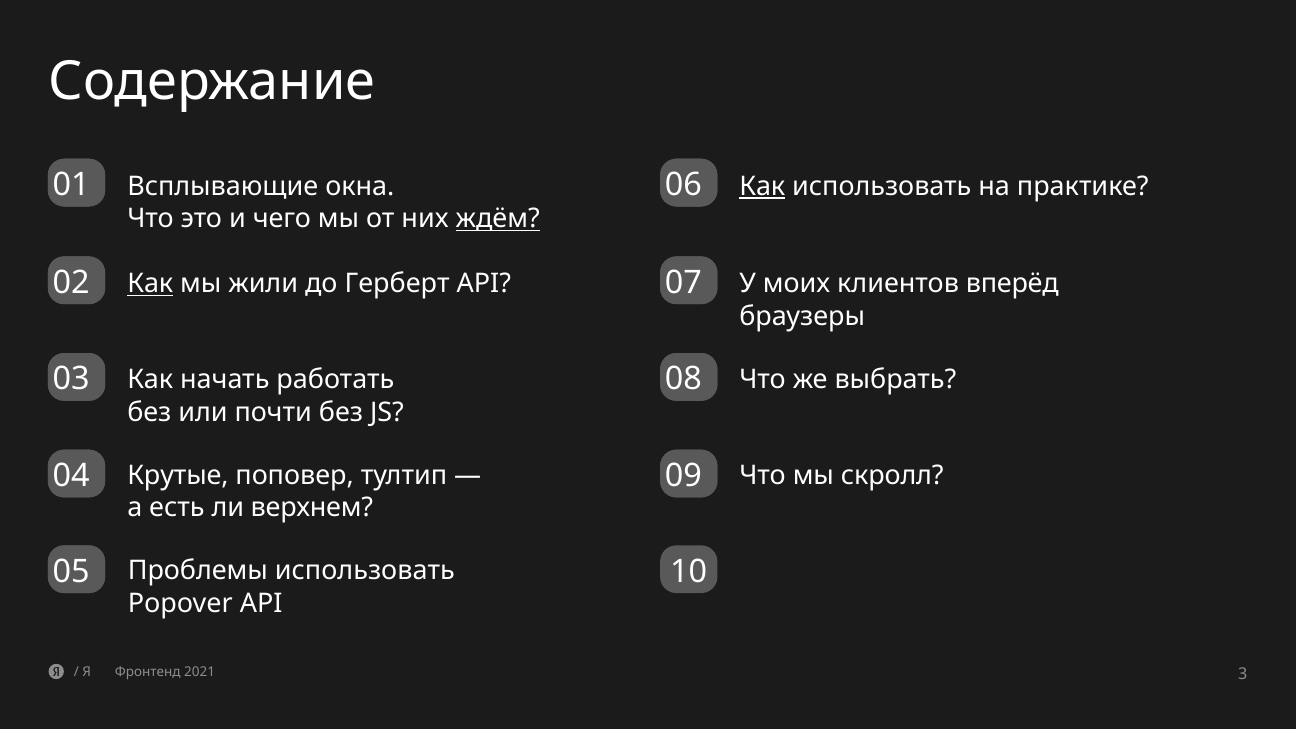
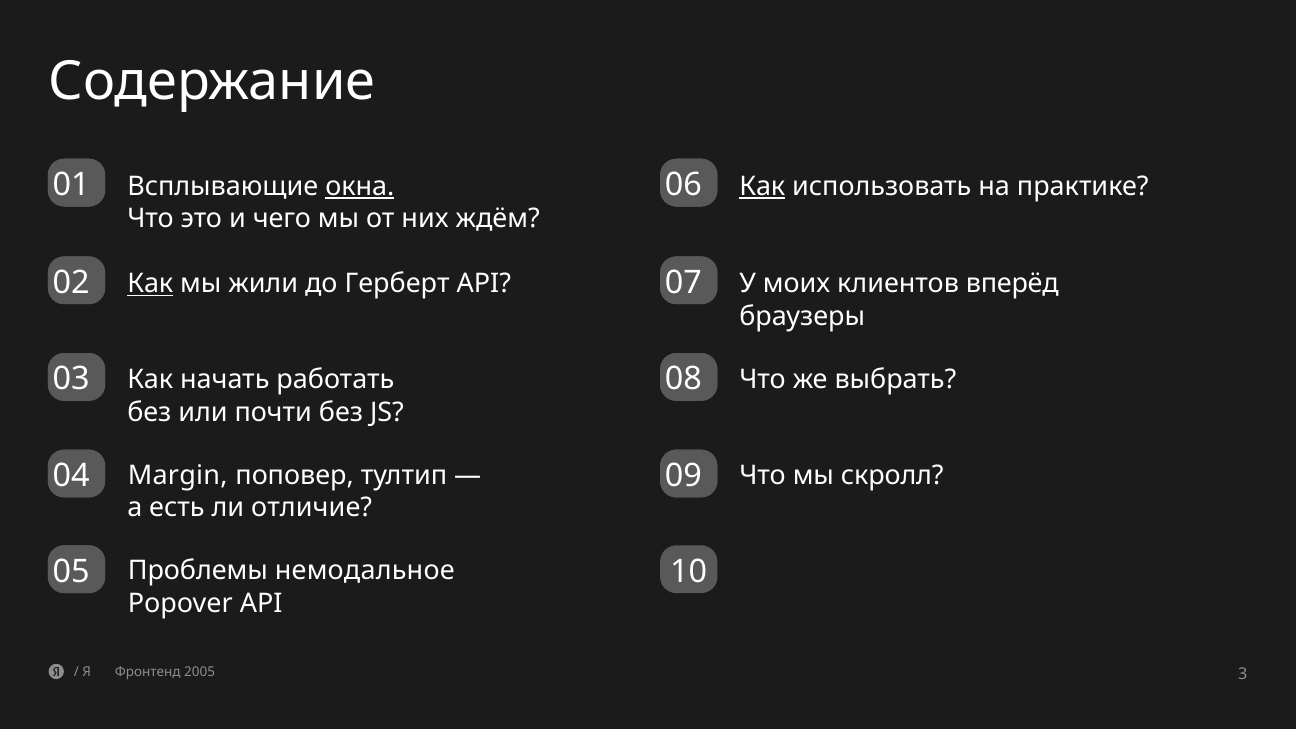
окна underline: none -> present (360, 186)
ждём underline: present -> none (498, 219)
Крутые: Крутые -> Margin (178, 475)
верхнем: верхнем -> отличие (312, 508)
Проблемы использовать: использовать -> немодальное (365, 571)
2021: 2021 -> 2005 (200, 672)
